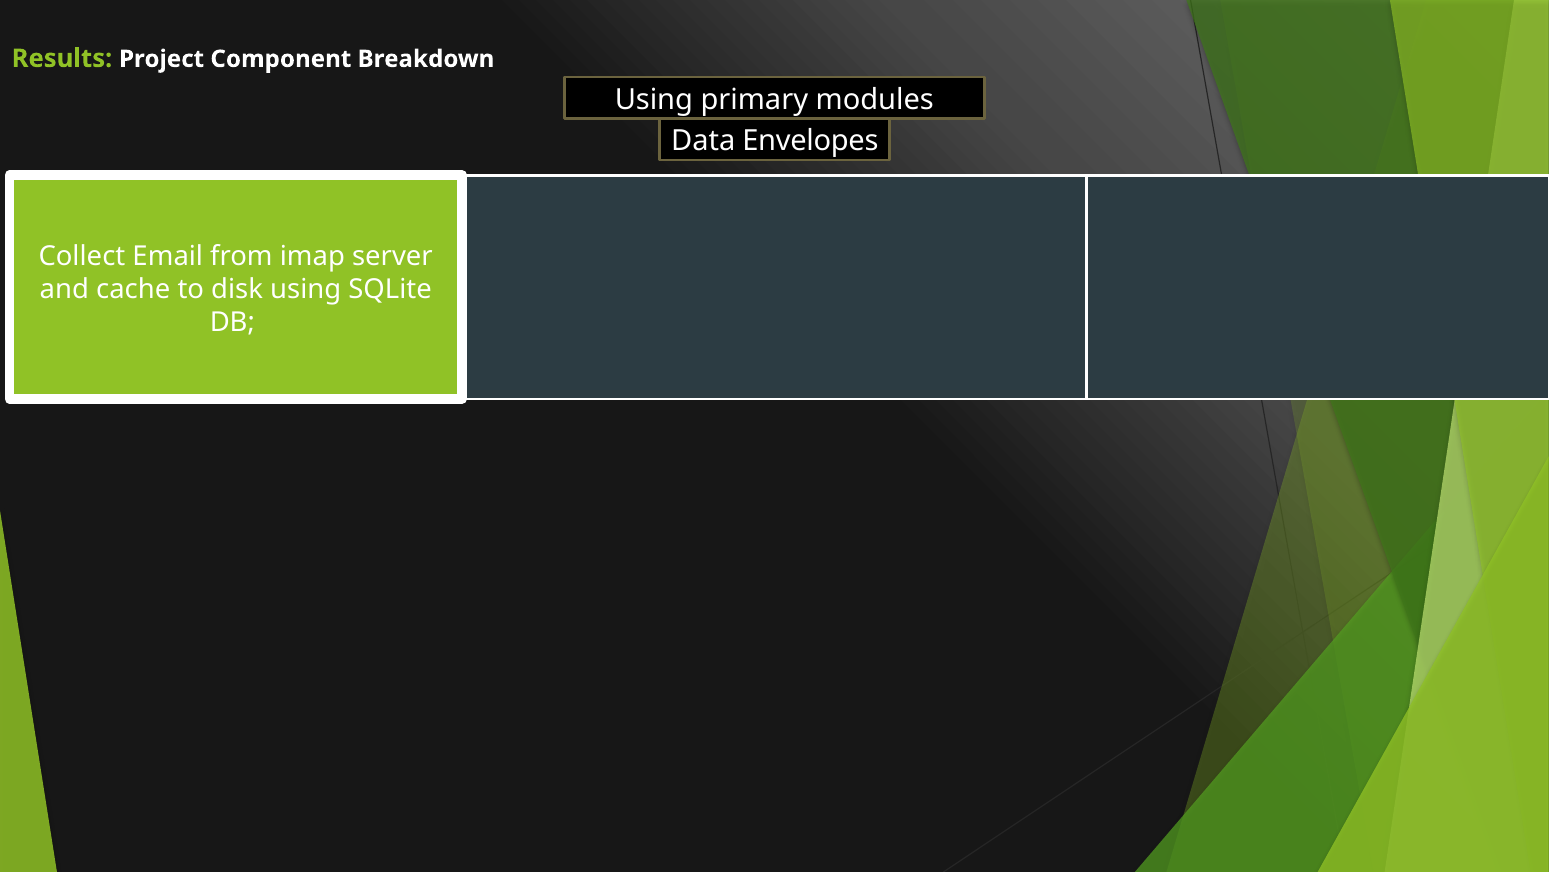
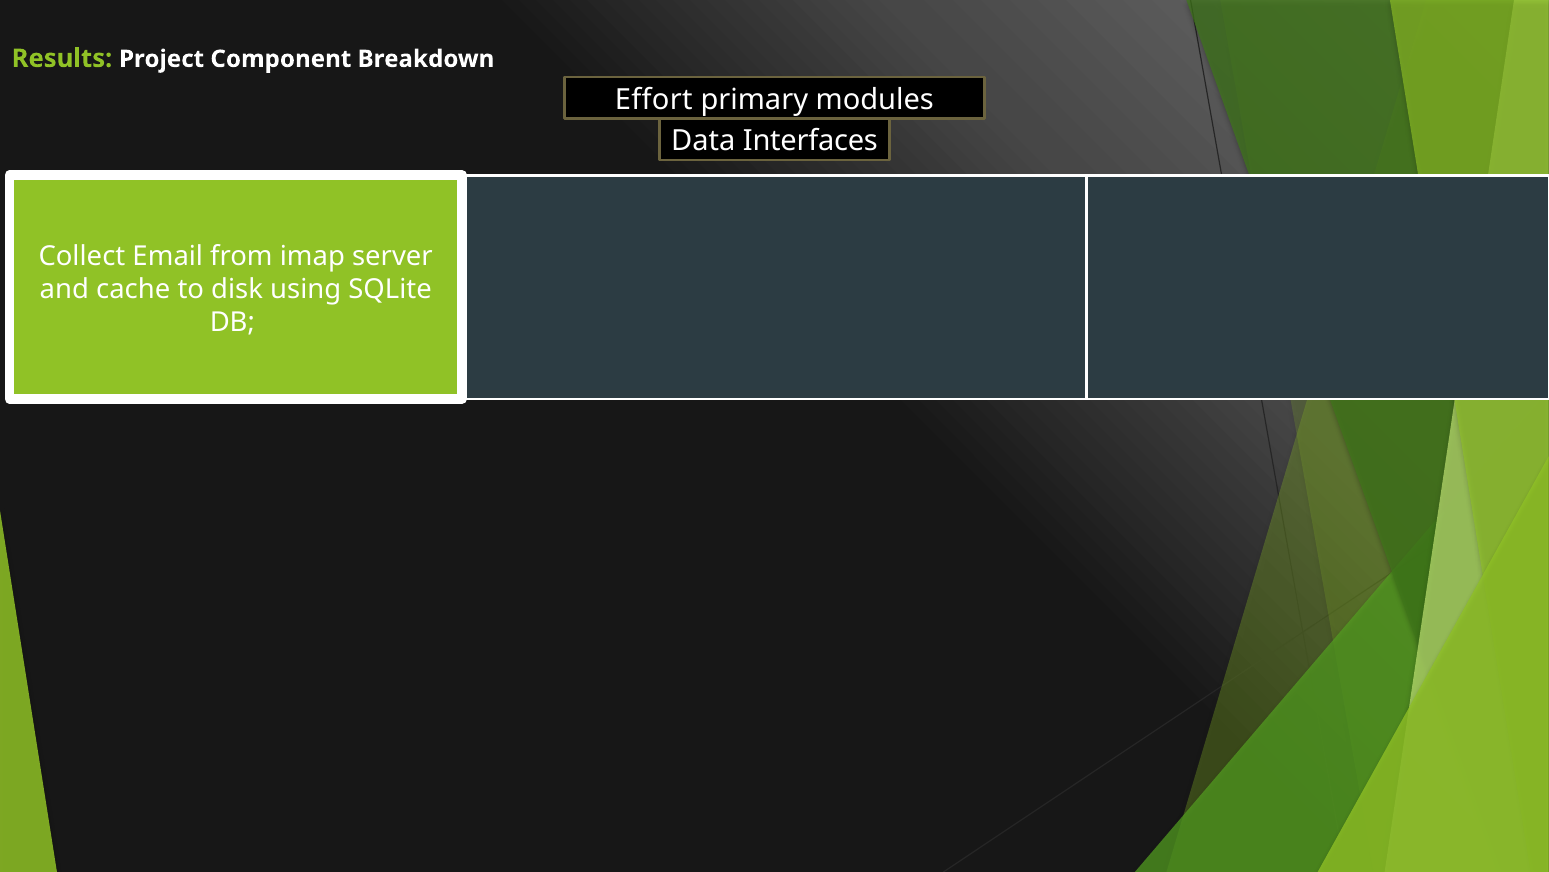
Using: Using -> Effort (654, 100)
Data Envelopes: Envelopes -> Interfaces (810, 141)
